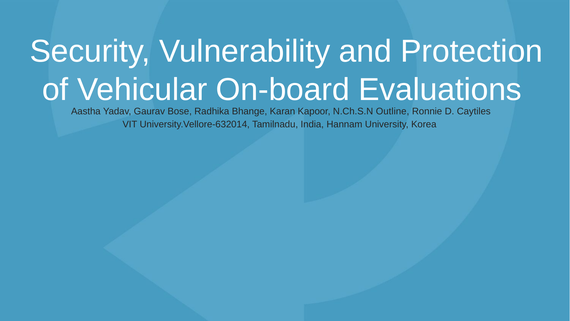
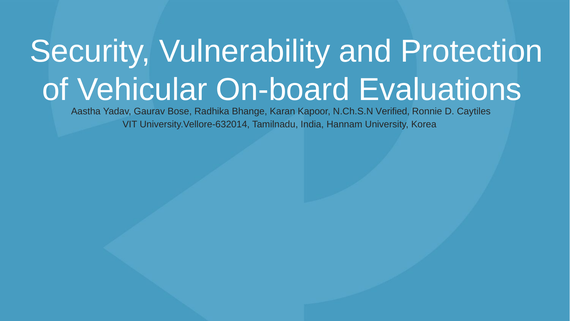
Outline: Outline -> Verified (393, 111)
